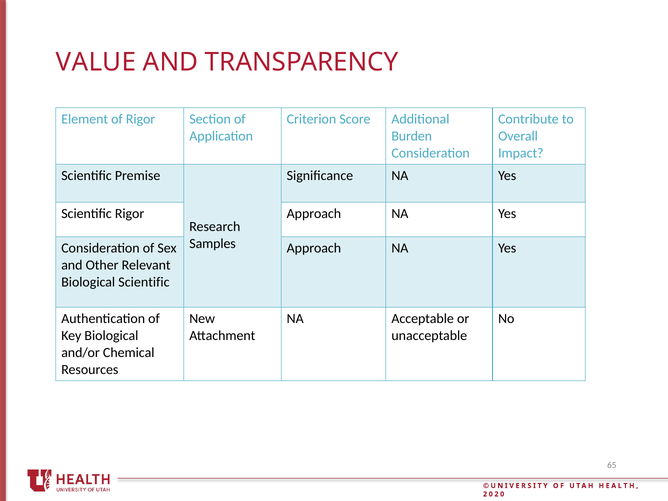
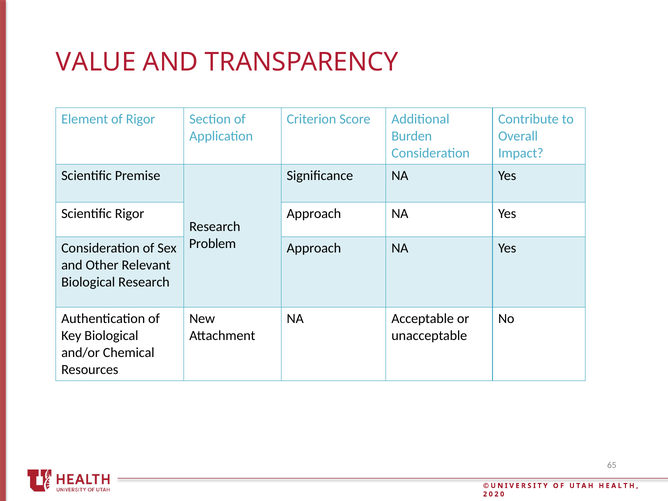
Samples: Samples -> Problem (213, 244)
Biological Scientific: Scientific -> Research (144, 282)
